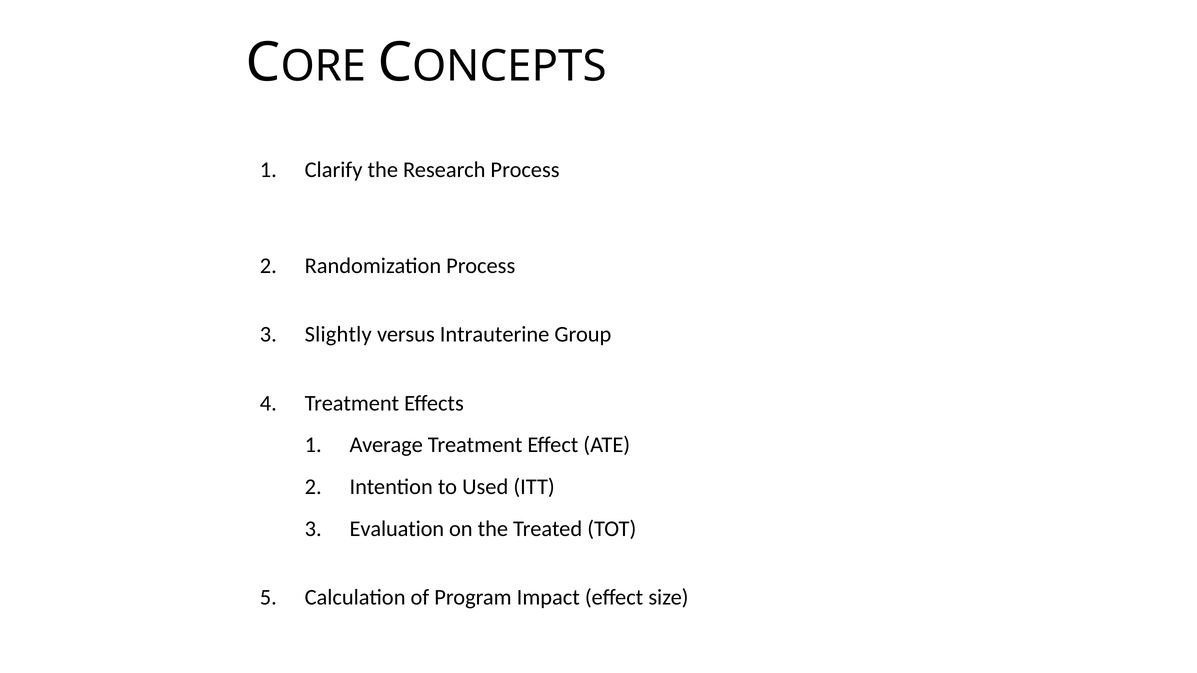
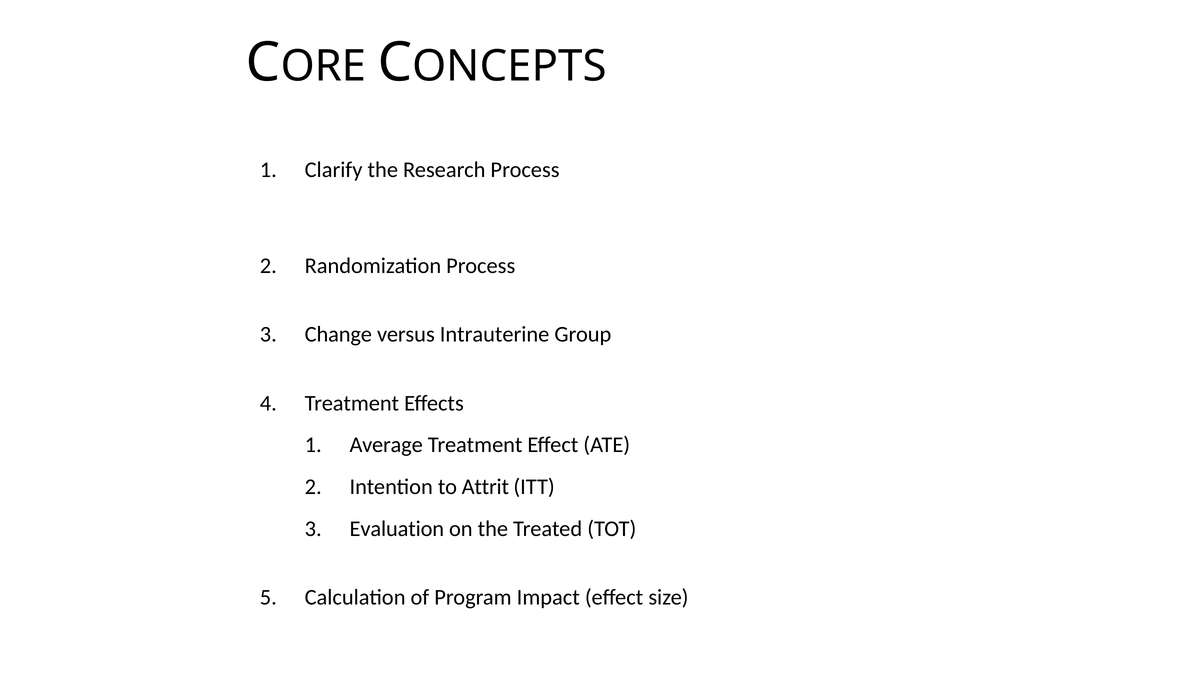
Slightly: Slightly -> Change (338, 335)
Used: Used -> Attrit (485, 487)
